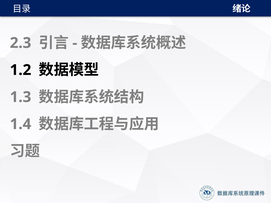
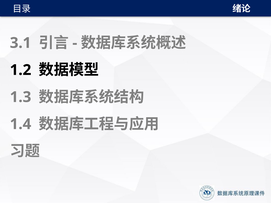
2.3: 2.3 -> 3.1 (21, 43)
